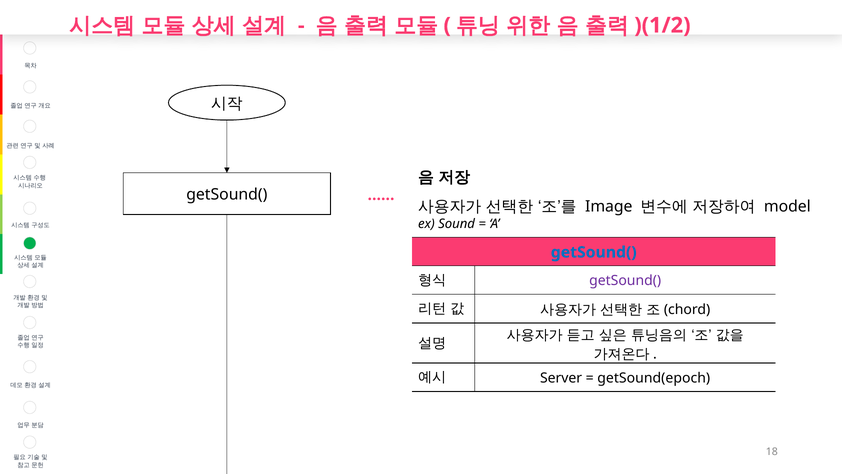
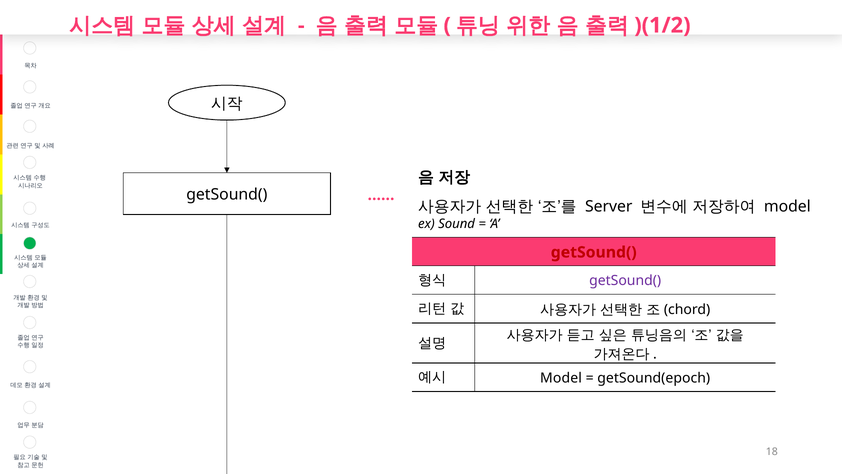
Image: Image -> Server (609, 206)
getSound( colour: blue -> red (594, 252)
Server: Server -> Model (561, 378)
